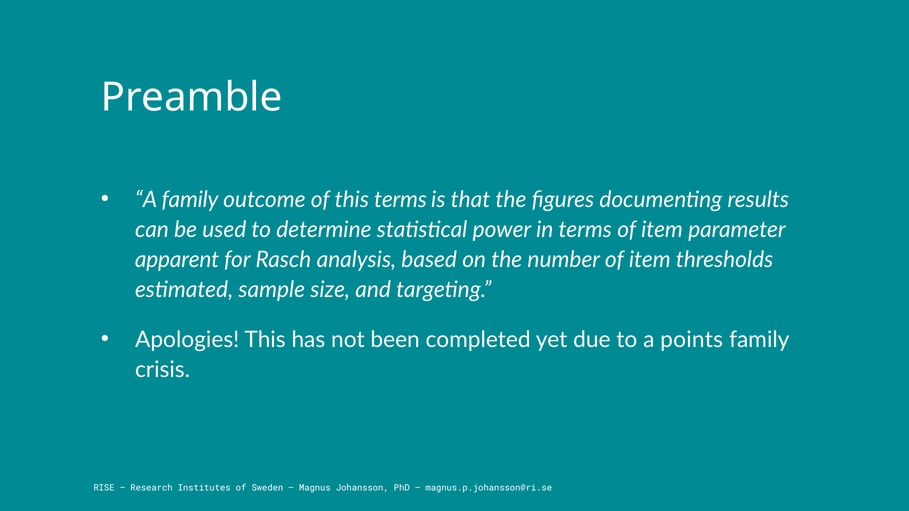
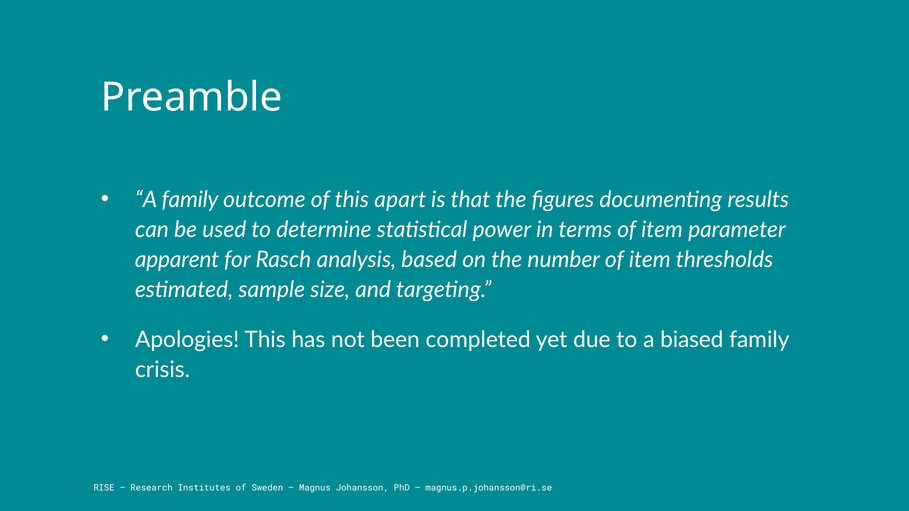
this terms: terms -> apart (400, 200)
points: points -> biased (692, 340)
